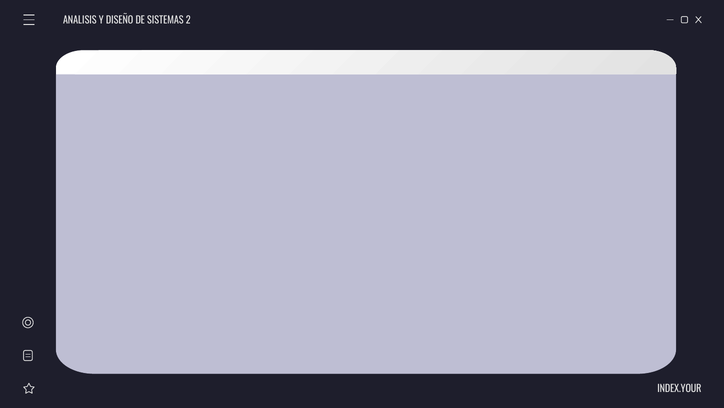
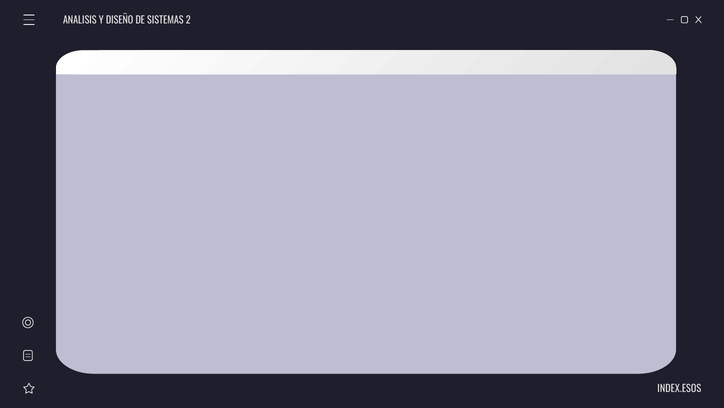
INDEX.YOUR: INDEX.YOUR -> INDEX.ESOS (679, 388)
